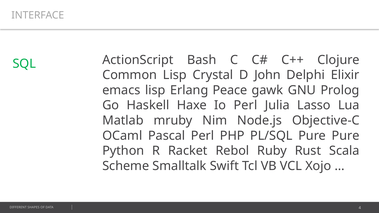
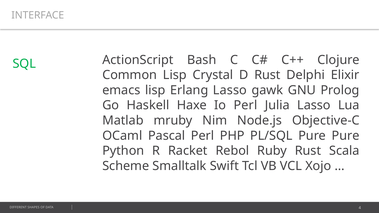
D John: John -> Rust (267, 75)
Erlang Peace: Peace -> Lasso (230, 90)
